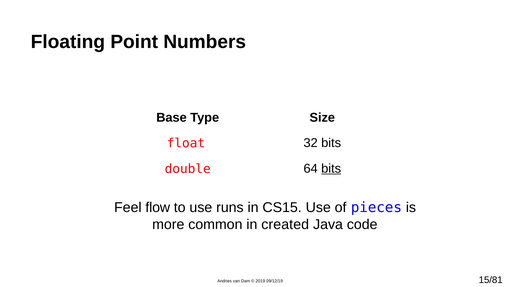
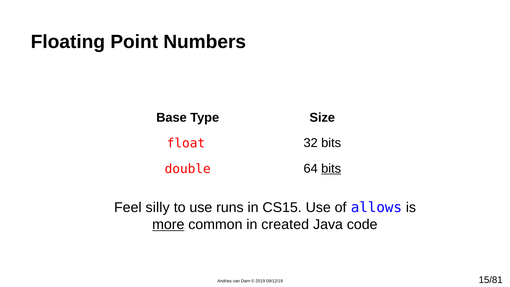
flow: flow -> silly (158, 208)
pieces: pieces -> allows (376, 208)
more underline: none -> present (168, 224)
